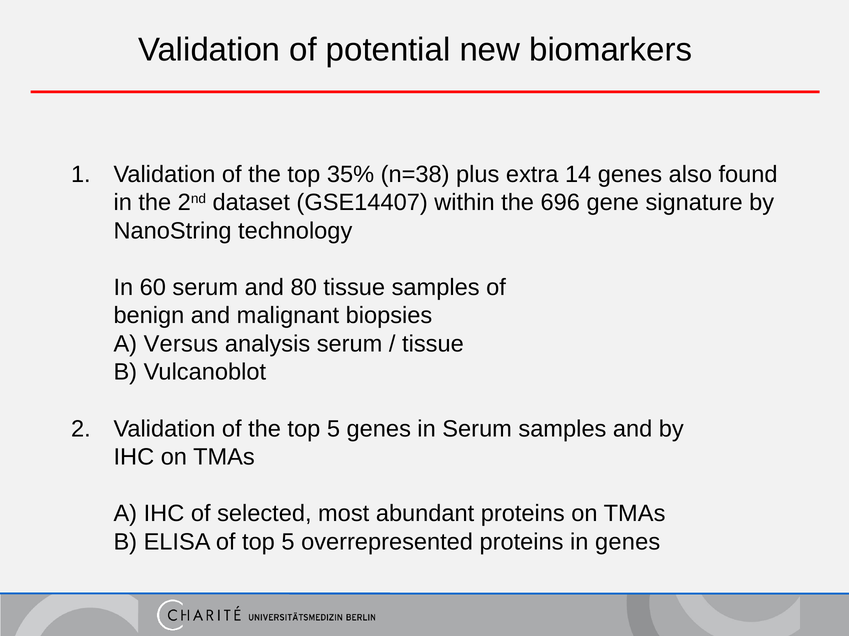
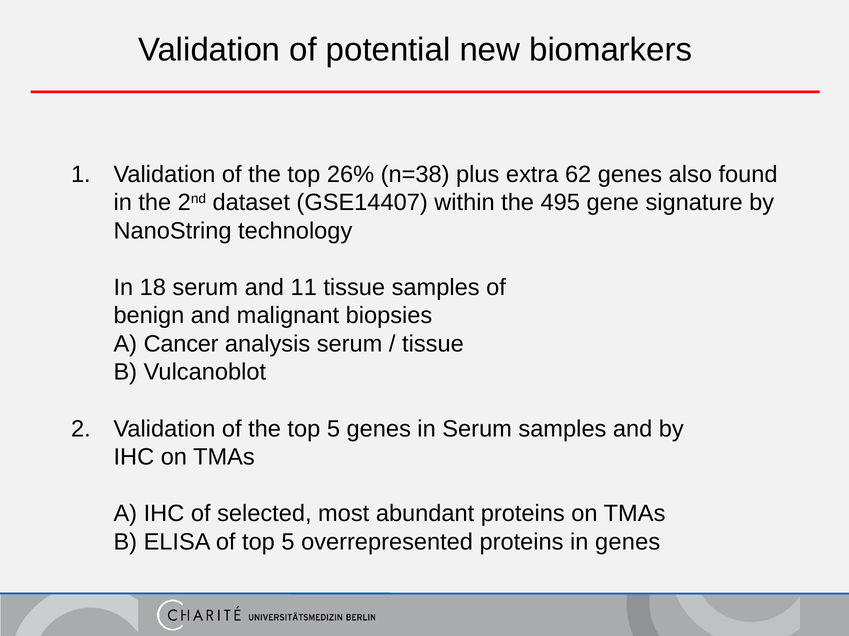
35%: 35% -> 26% (351, 174)
14: 14 -> 62 (578, 174)
696: 696 -> 495 (560, 203)
60: 60 -> 18 (153, 288)
80: 80 -> 11 (304, 288)
Versus: Versus -> Cancer (181, 344)
